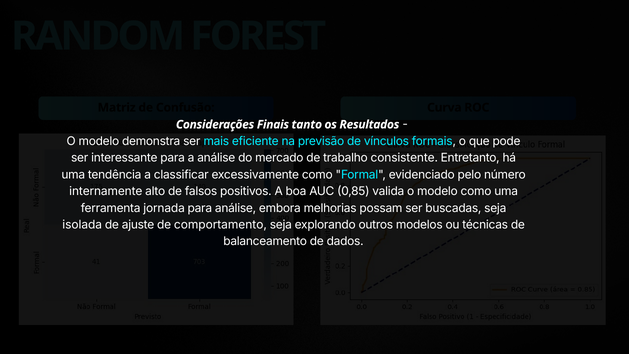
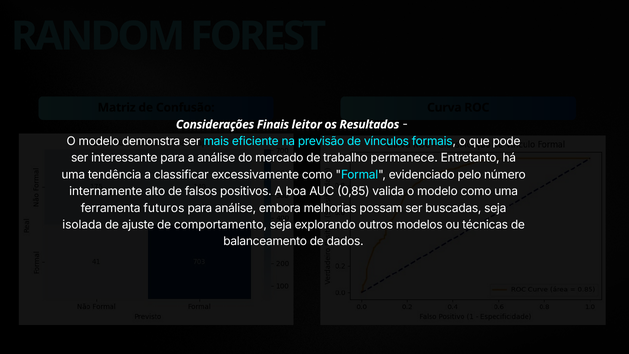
tanto: tanto -> leitor (307, 124)
consistente: consistente -> permanece (404, 158)
jornada: jornada -> futuros (164, 208)
